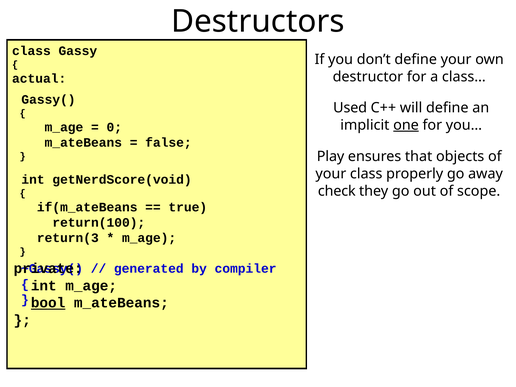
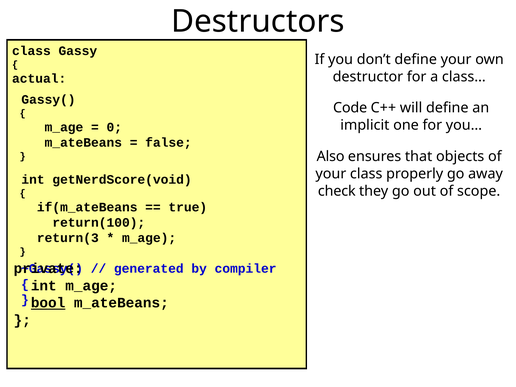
Used: Used -> Code (350, 108)
one underline: present -> none (406, 125)
Play: Play -> Also (331, 157)
